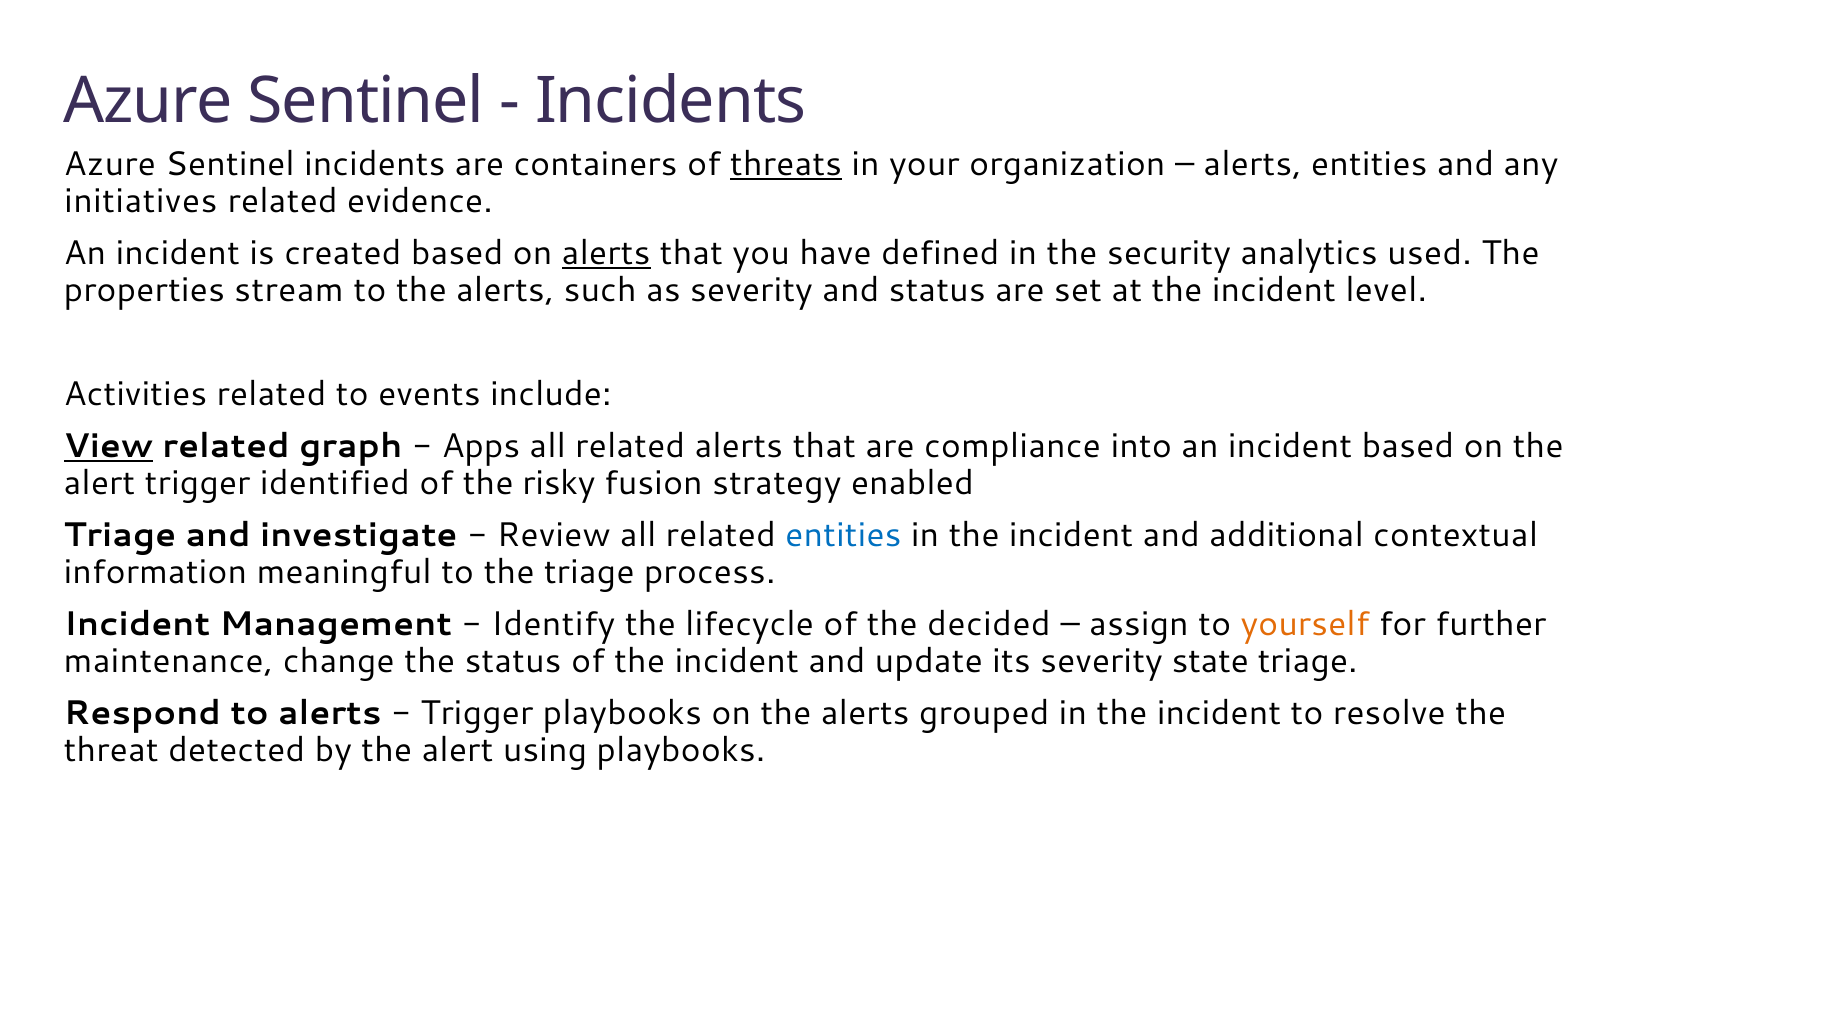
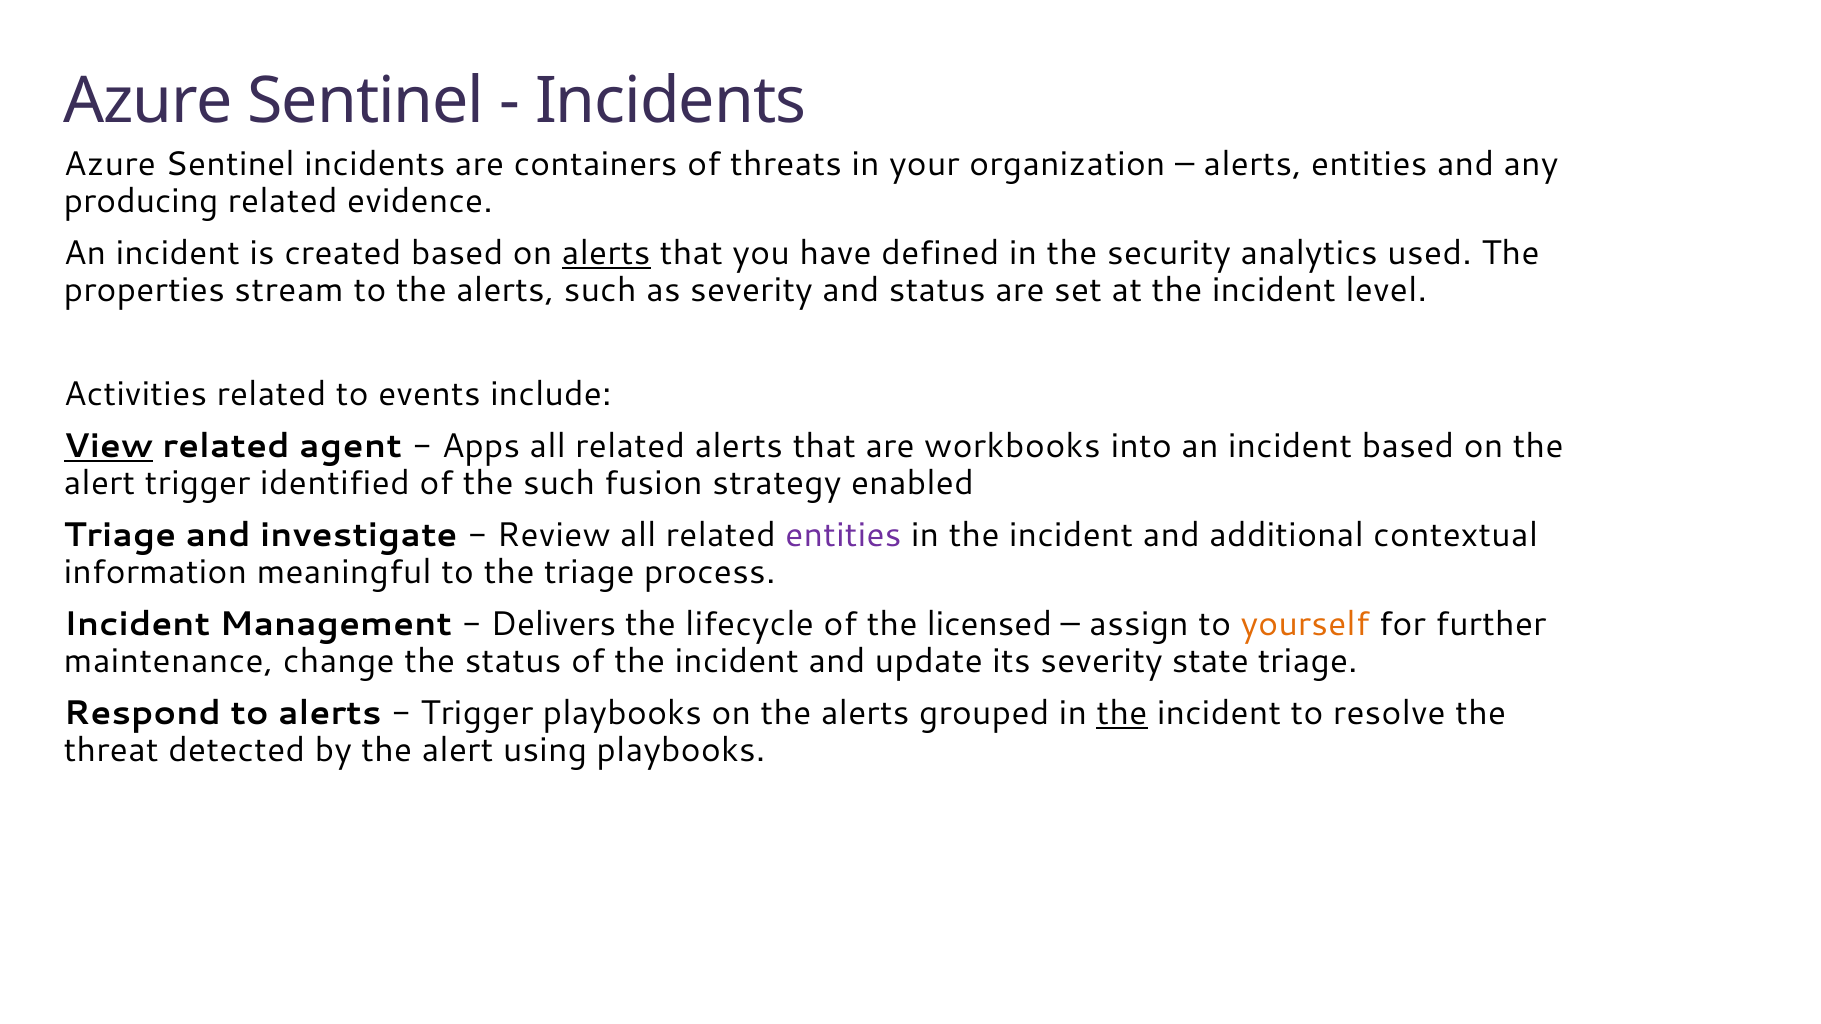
threats underline: present -> none (786, 165)
initiatives: initiatives -> producing (141, 202)
graph: graph -> agent (351, 447)
compliance: compliance -> workbooks (1012, 447)
the risky: risky -> such (559, 484)
entities colour: blue -> purple (843, 536)
Identify: Identify -> Delivers (553, 625)
decided: decided -> licensed (989, 625)
the underline: none -> present (1122, 713)
